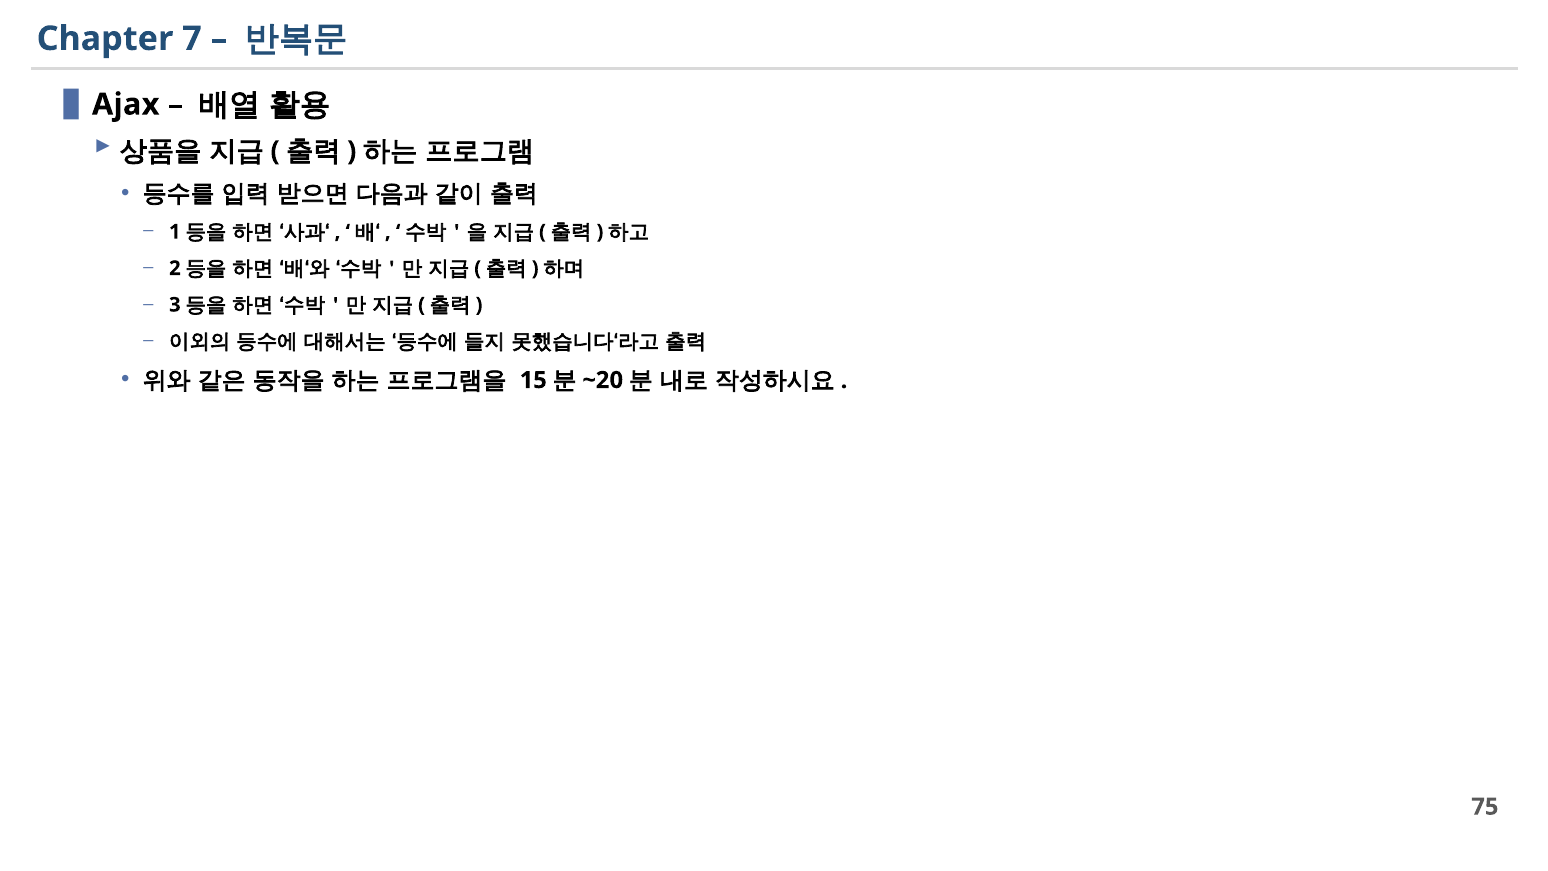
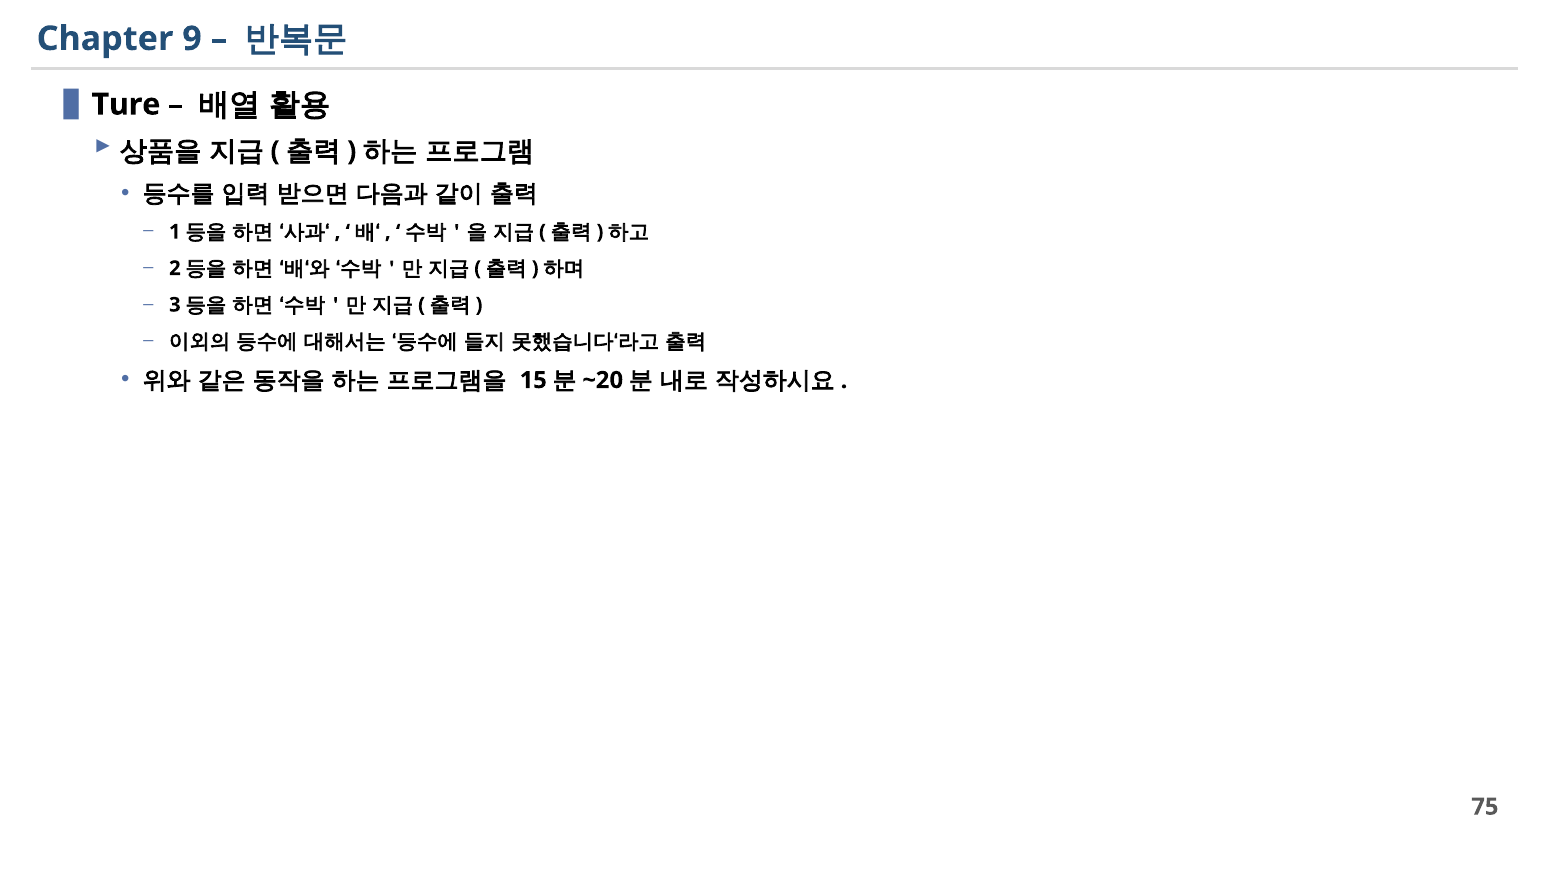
7: 7 -> 9 (192, 39)
Ajax: Ajax -> Ture (126, 104)
